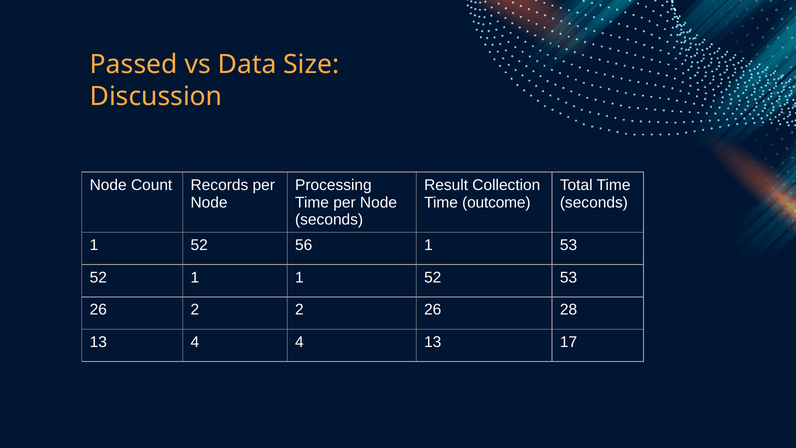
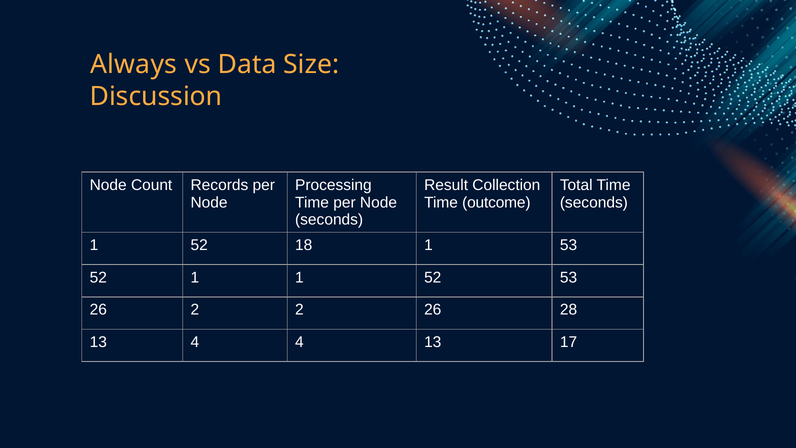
Passed: Passed -> Always (134, 64)
56: 56 -> 18 (304, 245)
